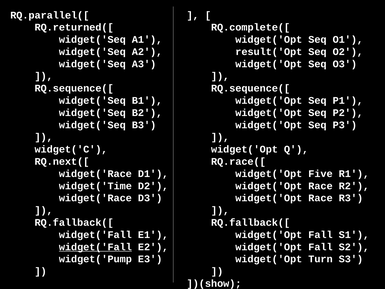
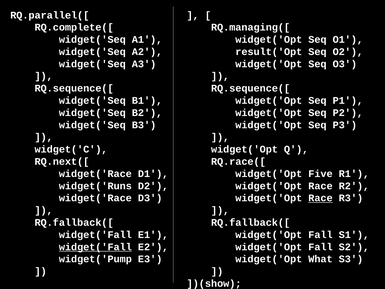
RQ.returned([: RQ.returned([ -> RQ.complete([ (74, 27)
RQ.complete([: RQ.complete([ -> RQ.managing([ (251, 27)
widget('Time: widget('Time -> widget('Runs (95, 186)
Race underline: none -> present (320, 198)
Turn: Turn -> What (320, 259)
